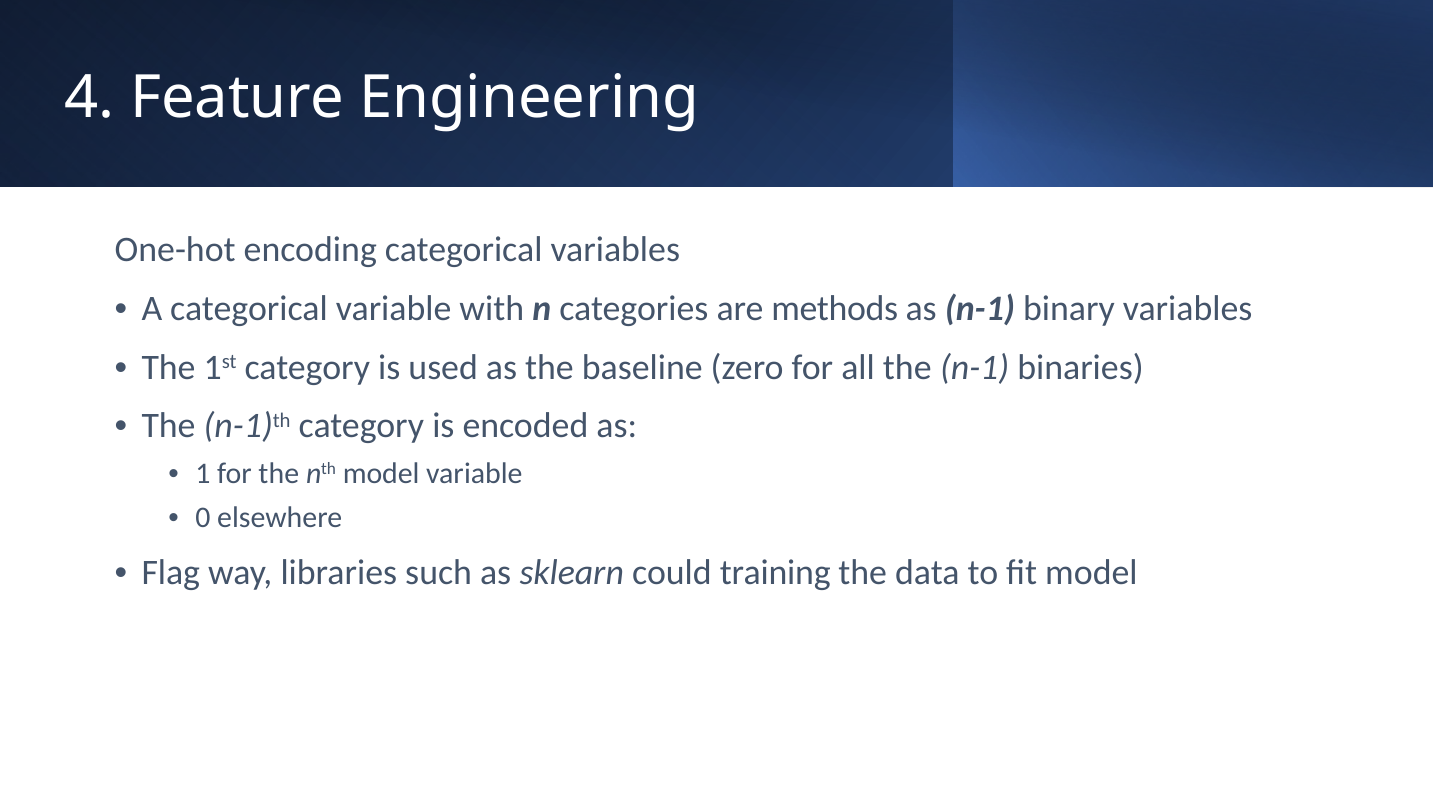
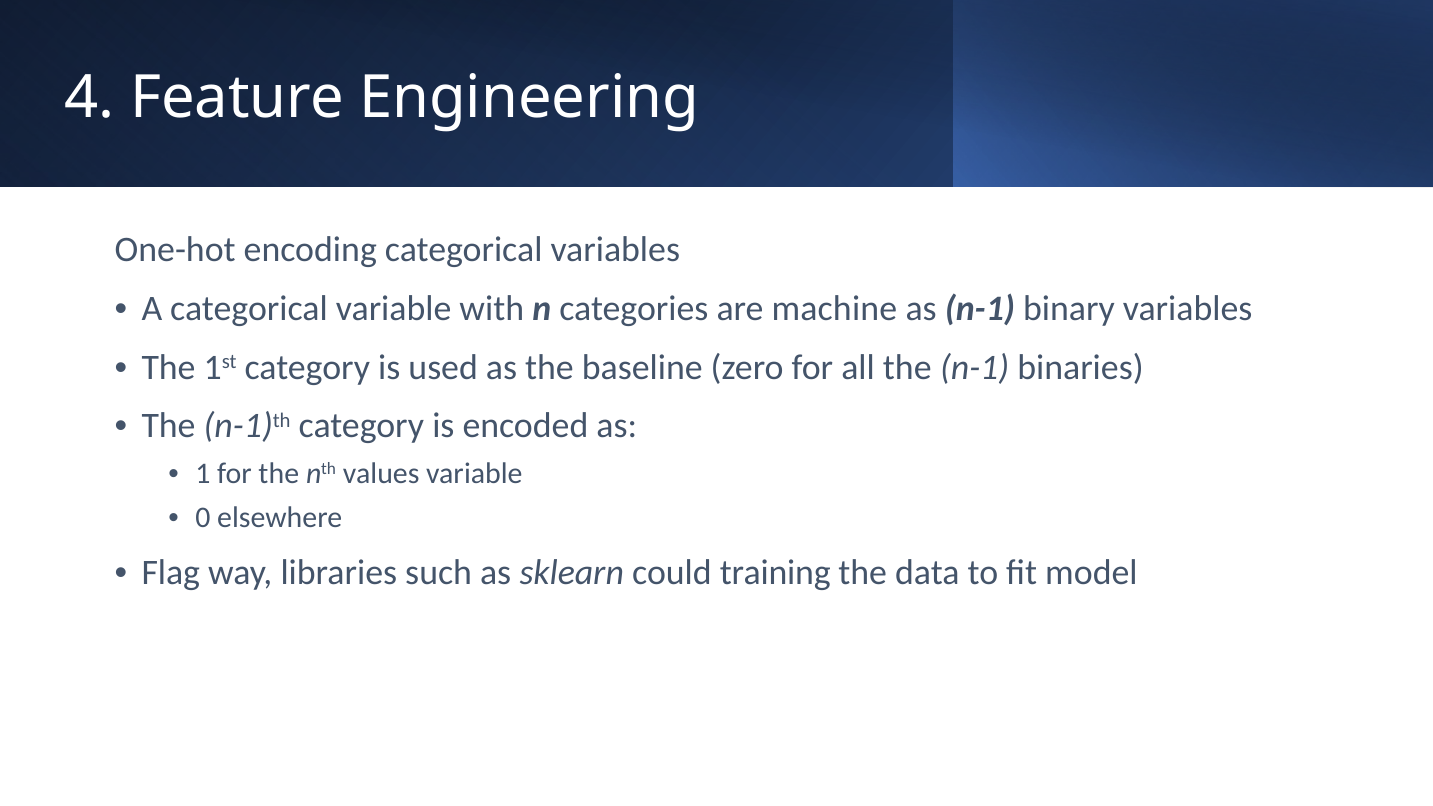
methods: methods -> machine (834, 309)
nth model: model -> values (381, 473)
